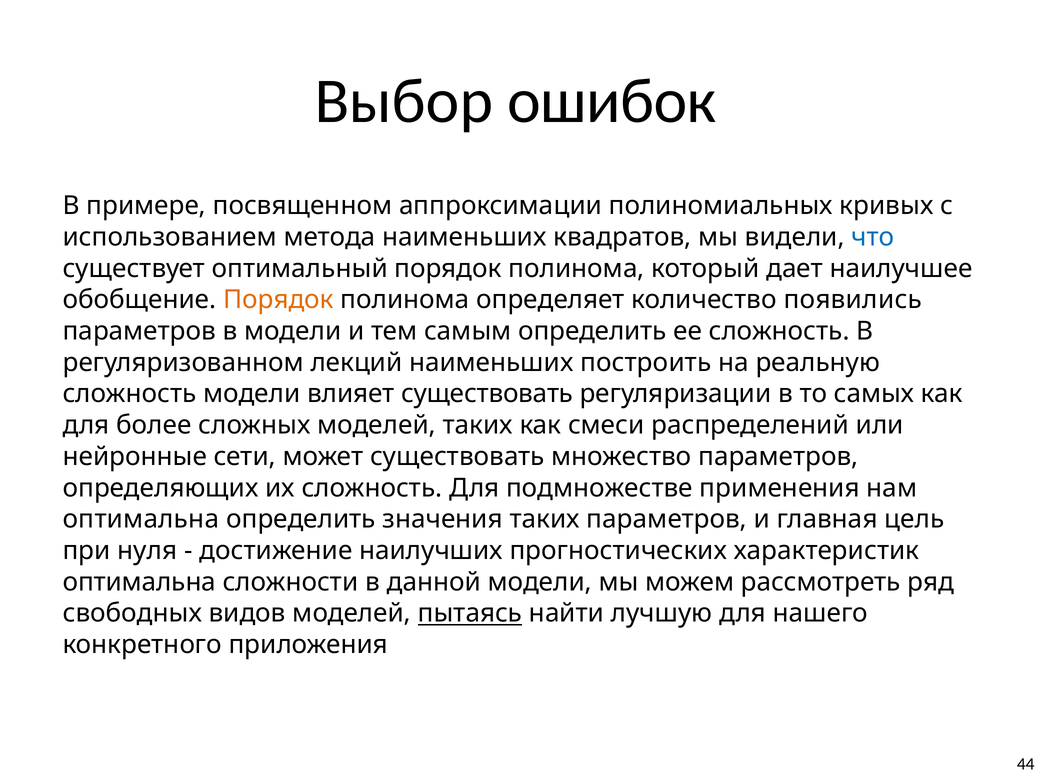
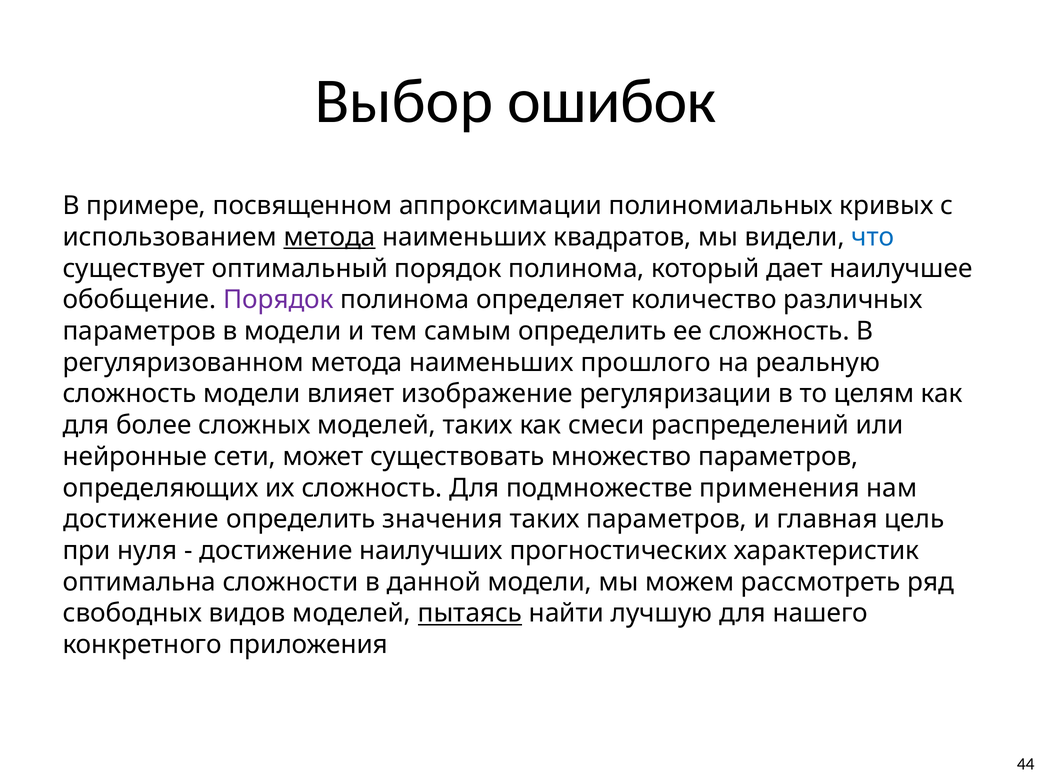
метода underline: none -> present (330, 237)
Порядок colour: orange -> purple (278, 300)
появились: появились -> различных (853, 300)
регуляризованном лекций: лекций -> метода (357, 362)
построить: построить -> прошлого (646, 362)
влияет существовать: существовать -> изображение (487, 394)
самых: самых -> целям (874, 394)
оптимальна: оптимальна -> достижение (141, 519)
